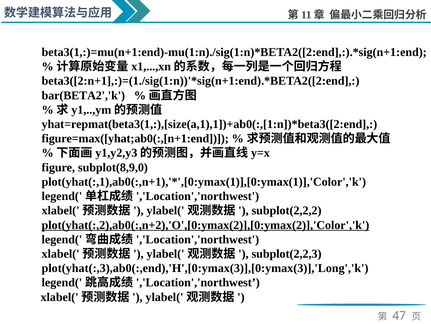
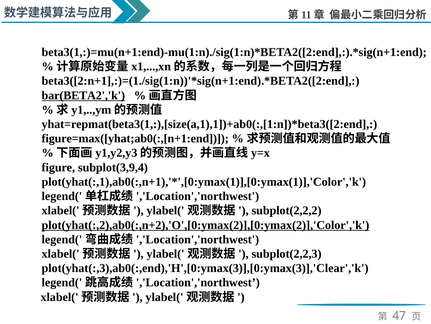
bar(BETA2','k underline: none -> present (83, 95)
subplot(8,9,0: subplot(8,9,0 -> subplot(3,9,4 (113, 167)
plot(yhat(:,3),ab0(:,end),'H',[0:ymax(3)],[0:ymax(3)],'Long','k: plot(yhat(:,3),ab0(:,end),'H',[0:ymax(3)],[0:ymax(3)],'Long','k -> plot(yhat(:,3),ab0(:,end),'H',[0:ymax(3)],[0:ymax(3)],'Clear','k (205, 268)
